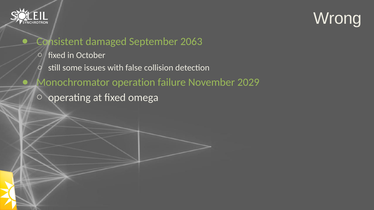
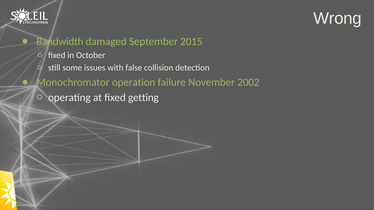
Consistent: Consistent -> Bandwidth (60, 42)
2063: 2063 -> 2015 (191, 42)
2029: 2029 -> 2002 (248, 82)
omega: omega -> getting (143, 98)
